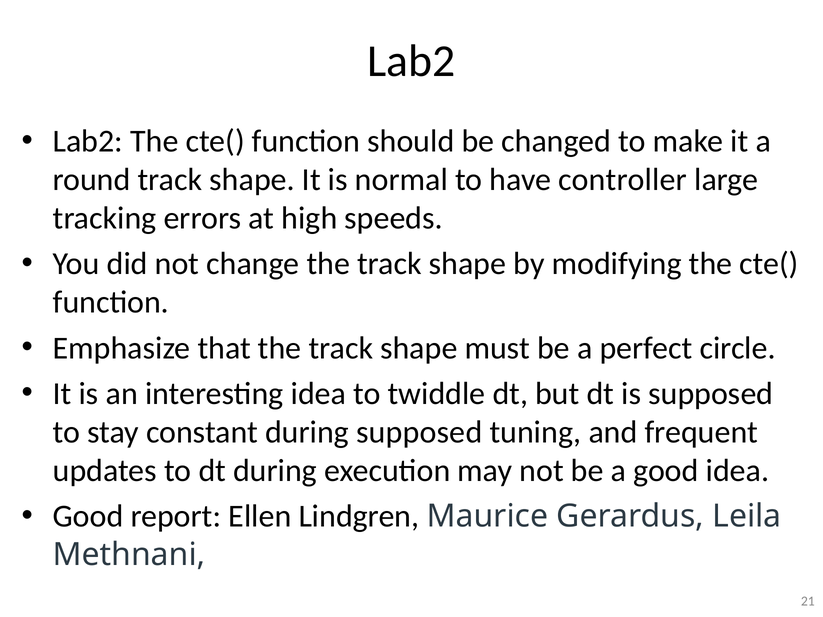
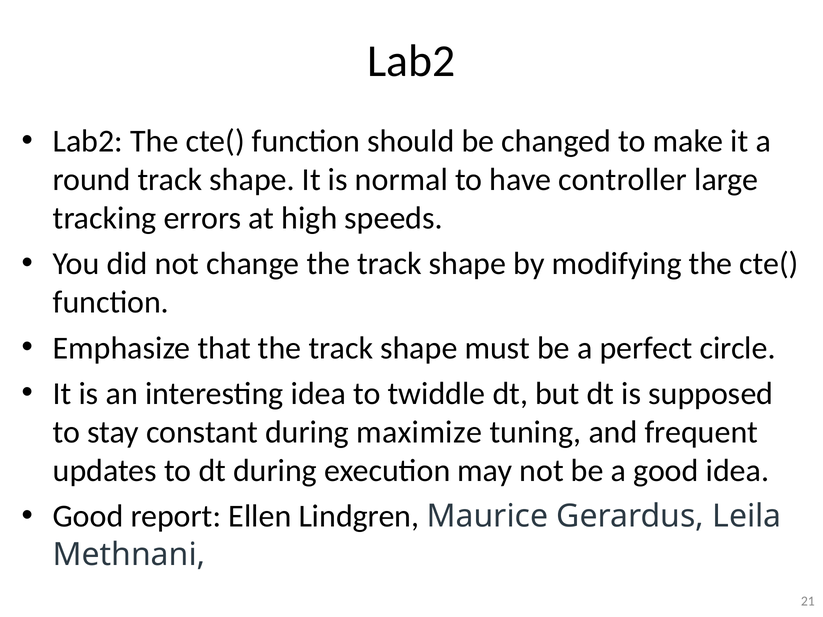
during supposed: supposed -> maximize (419, 432)
